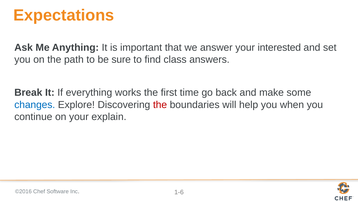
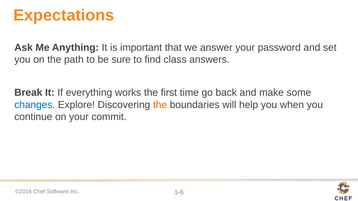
interested: interested -> password (279, 48)
the colour: red -> orange (160, 105)
explain: explain -> commit (109, 117)
